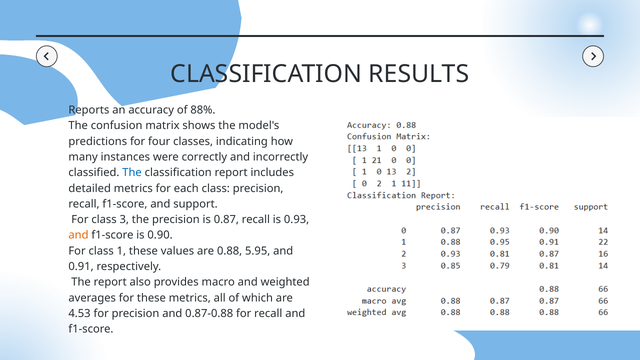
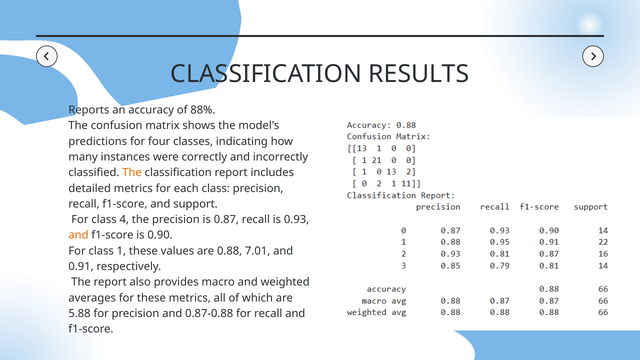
The colour: blue -> orange (132, 173)
3: 3 -> 4 (124, 220)
5.95: 5.95 -> 7.01 (258, 251)
4.53: 4.53 -> 5.88 (80, 314)
